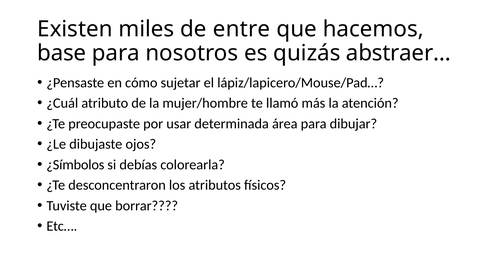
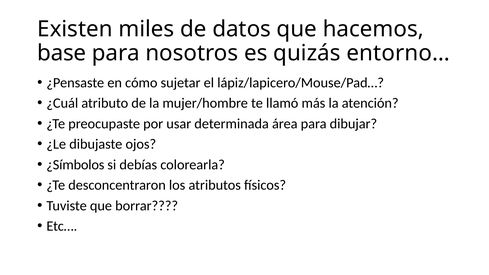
entre: entre -> datos (242, 29)
abstraer…: abstraer… -> entorno… (398, 53)
